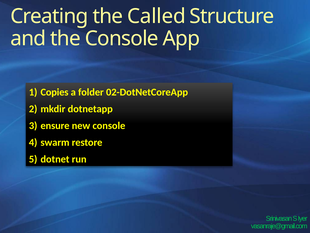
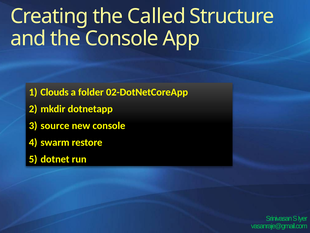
Copies: Copies -> Clouds (55, 92)
ensure: ensure -> source (55, 125)
